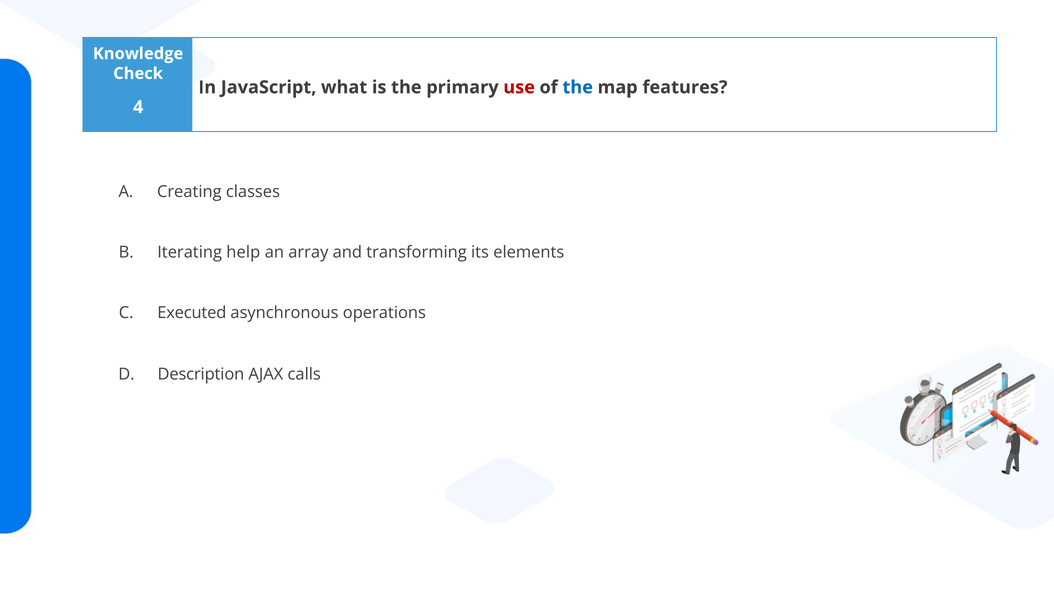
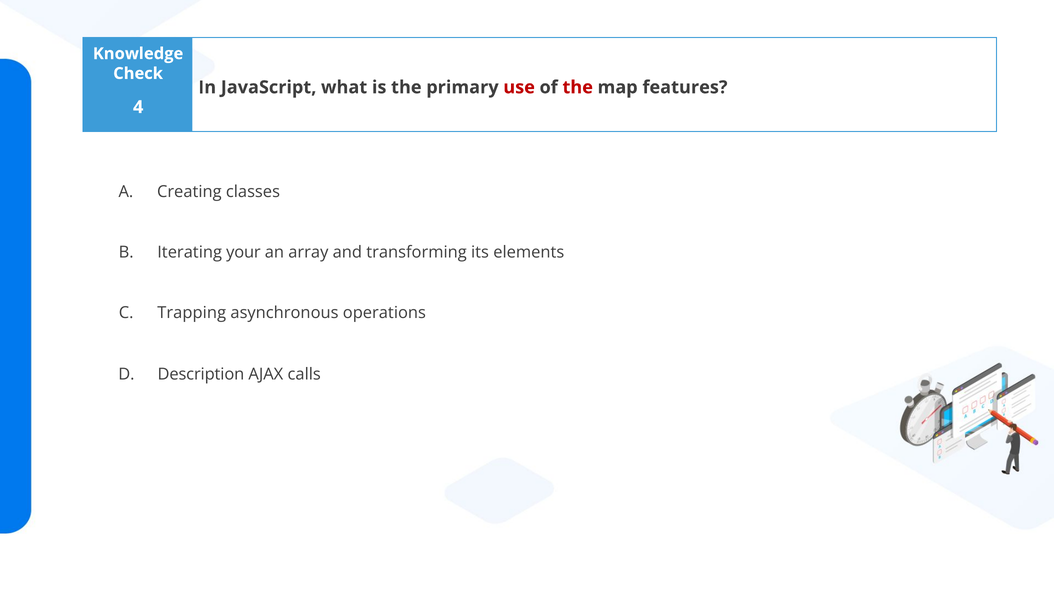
the colour: blue -> red (578, 87)
help: help -> your (243, 252)
Executed: Executed -> Trapping (192, 313)
